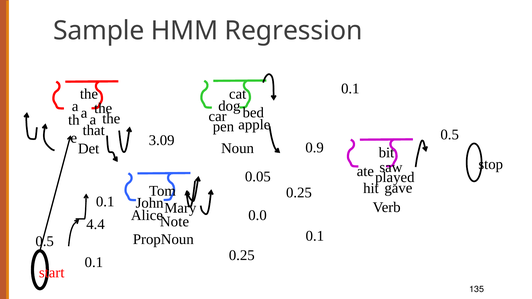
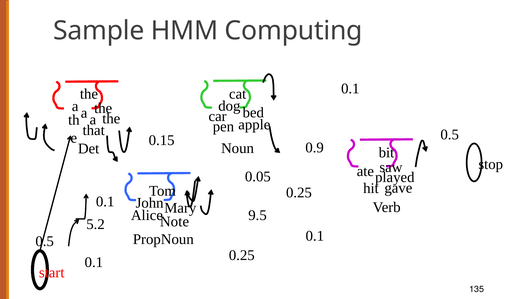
Regression: Regression -> Computing (294, 31)
3.09: 3.09 -> 0.15 (162, 140)
0.0: 0.0 -> 9.5 (258, 215)
4.4: 4.4 -> 5.2 (96, 224)
